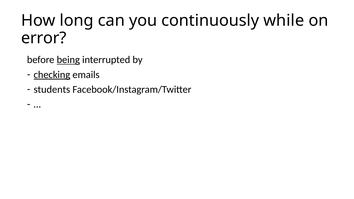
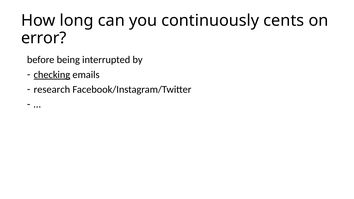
while: while -> cents (284, 21)
being underline: present -> none (68, 60)
students: students -> research (52, 90)
